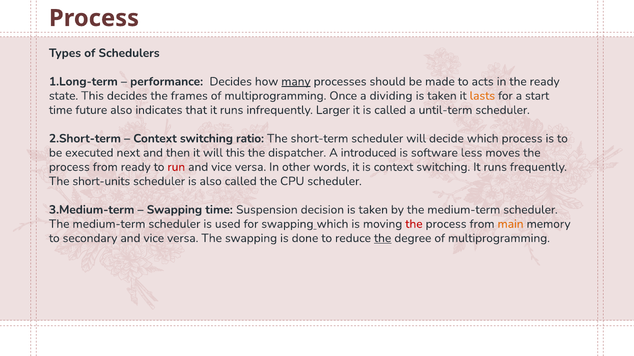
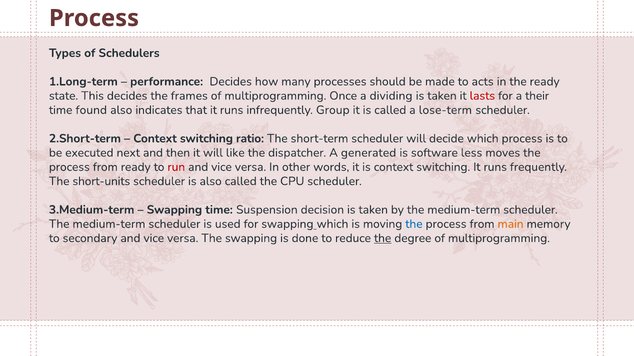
many underline: present -> none (296, 82)
lasts colour: orange -> red (482, 96)
start: start -> their (537, 96)
future: future -> found (91, 110)
Larger: Larger -> Group (333, 110)
until-term: until-term -> lose-term (445, 110)
will this: this -> like (235, 153)
introduced: introduced -> generated (369, 153)
the colour: red -> blue (414, 224)
